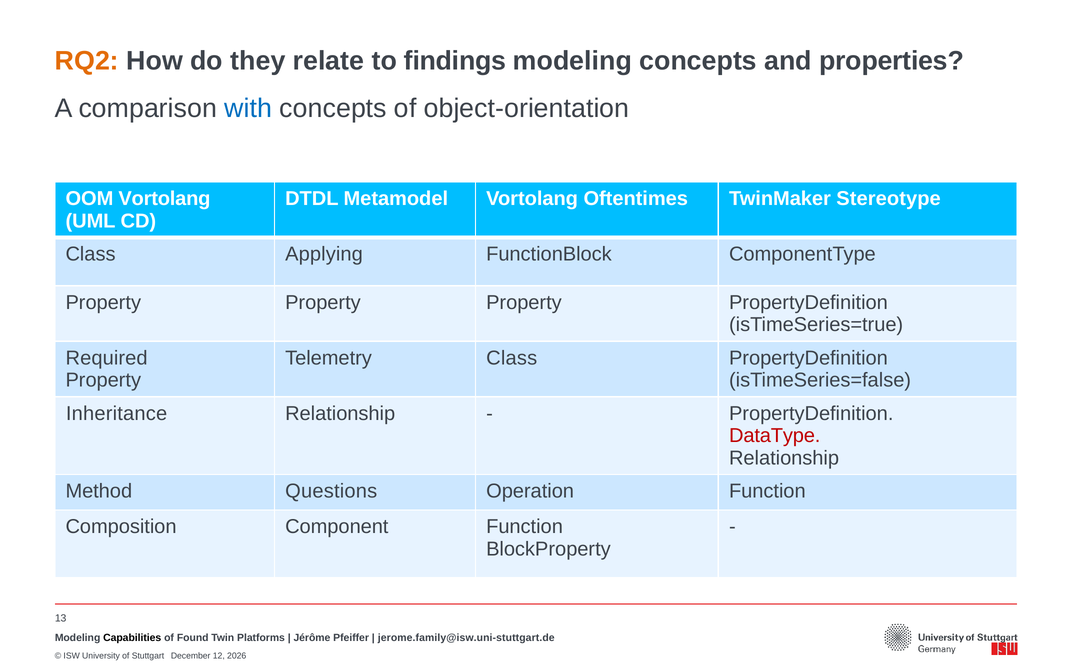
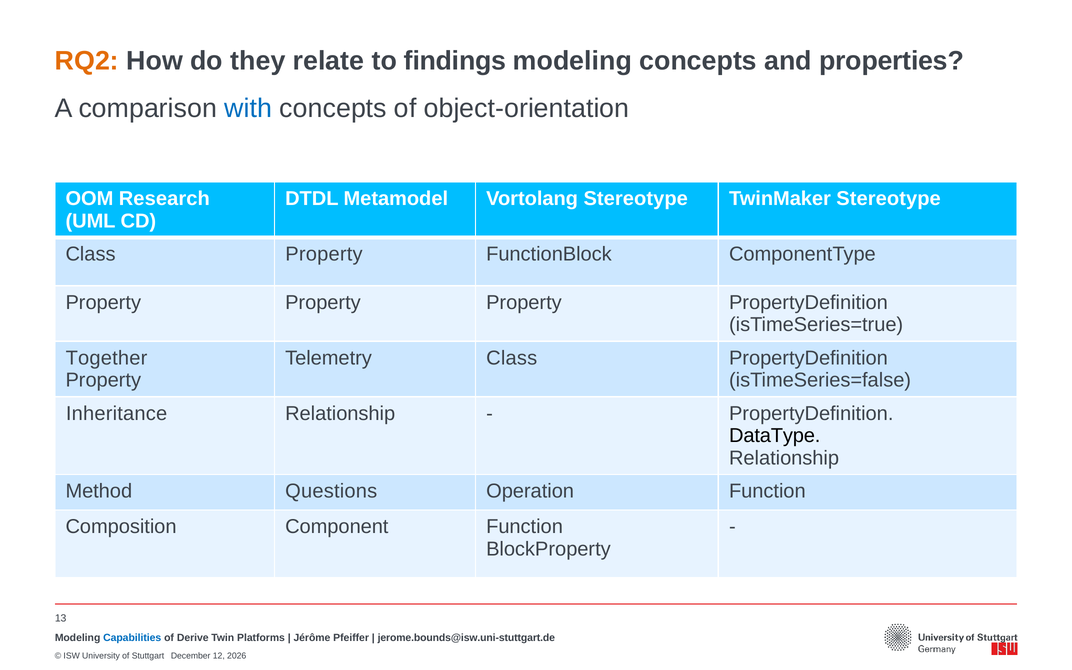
OOM Vortolang: Vortolang -> Research (164, 199)
Vortolang Oftentimes: Oftentimes -> Stereotype (636, 199)
Class Applying: Applying -> Property (324, 254)
Required: Required -> Together (107, 358)
DataType colour: red -> black (775, 436)
Capabilities colour: black -> blue (132, 638)
Found: Found -> Derive (193, 638)
jerome.family@isw.uni-stuttgart.de: jerome.family@isw.uni-stuttgart.de -> jerome.bounds@isw.uni-stuttgart.de (466, 638)
